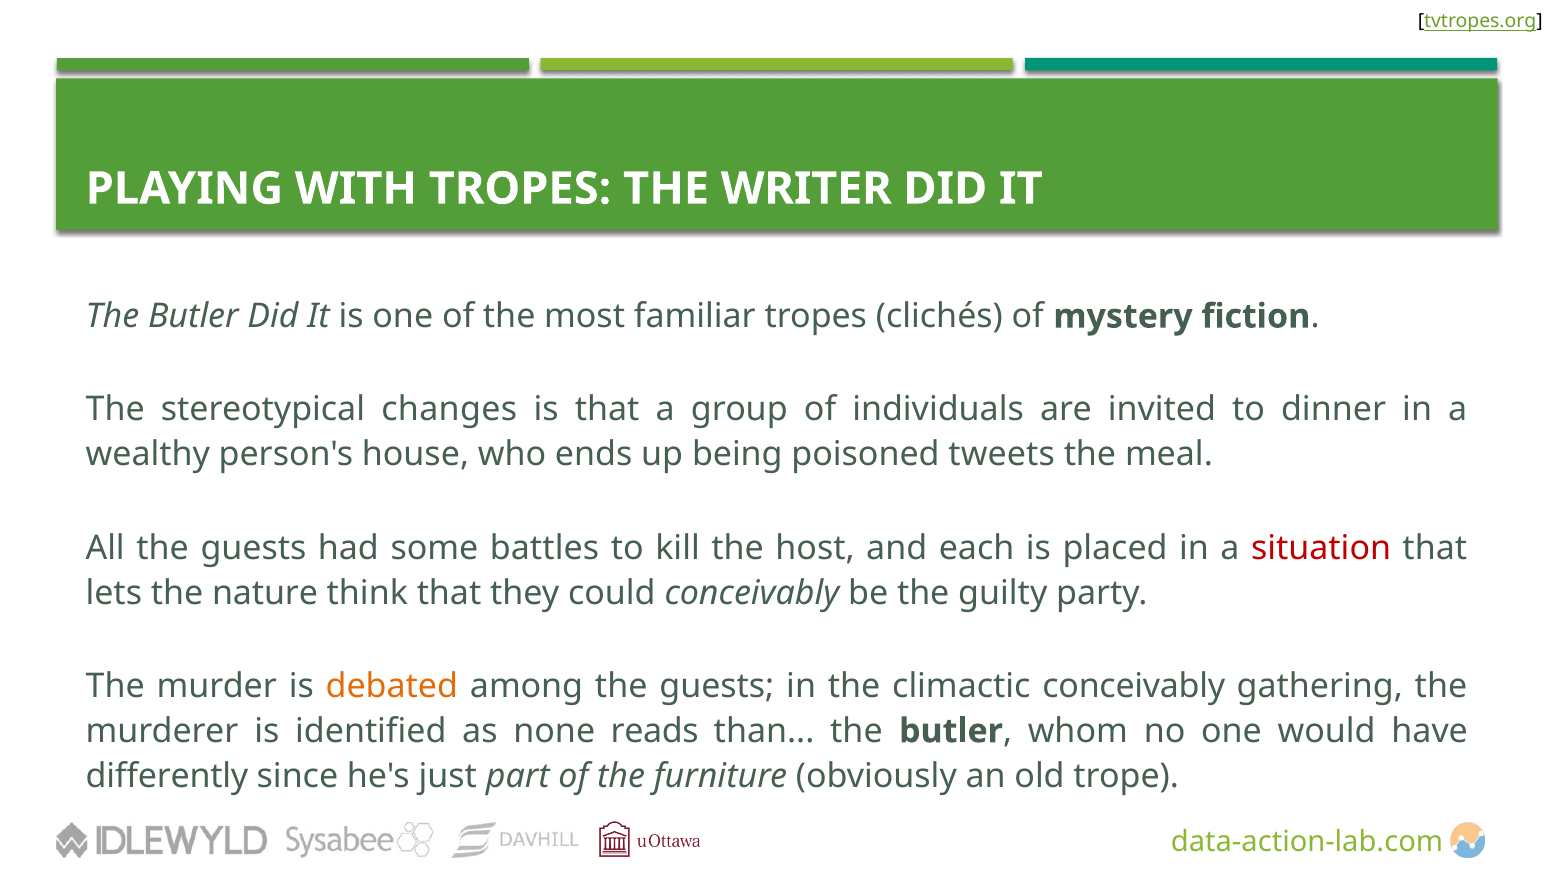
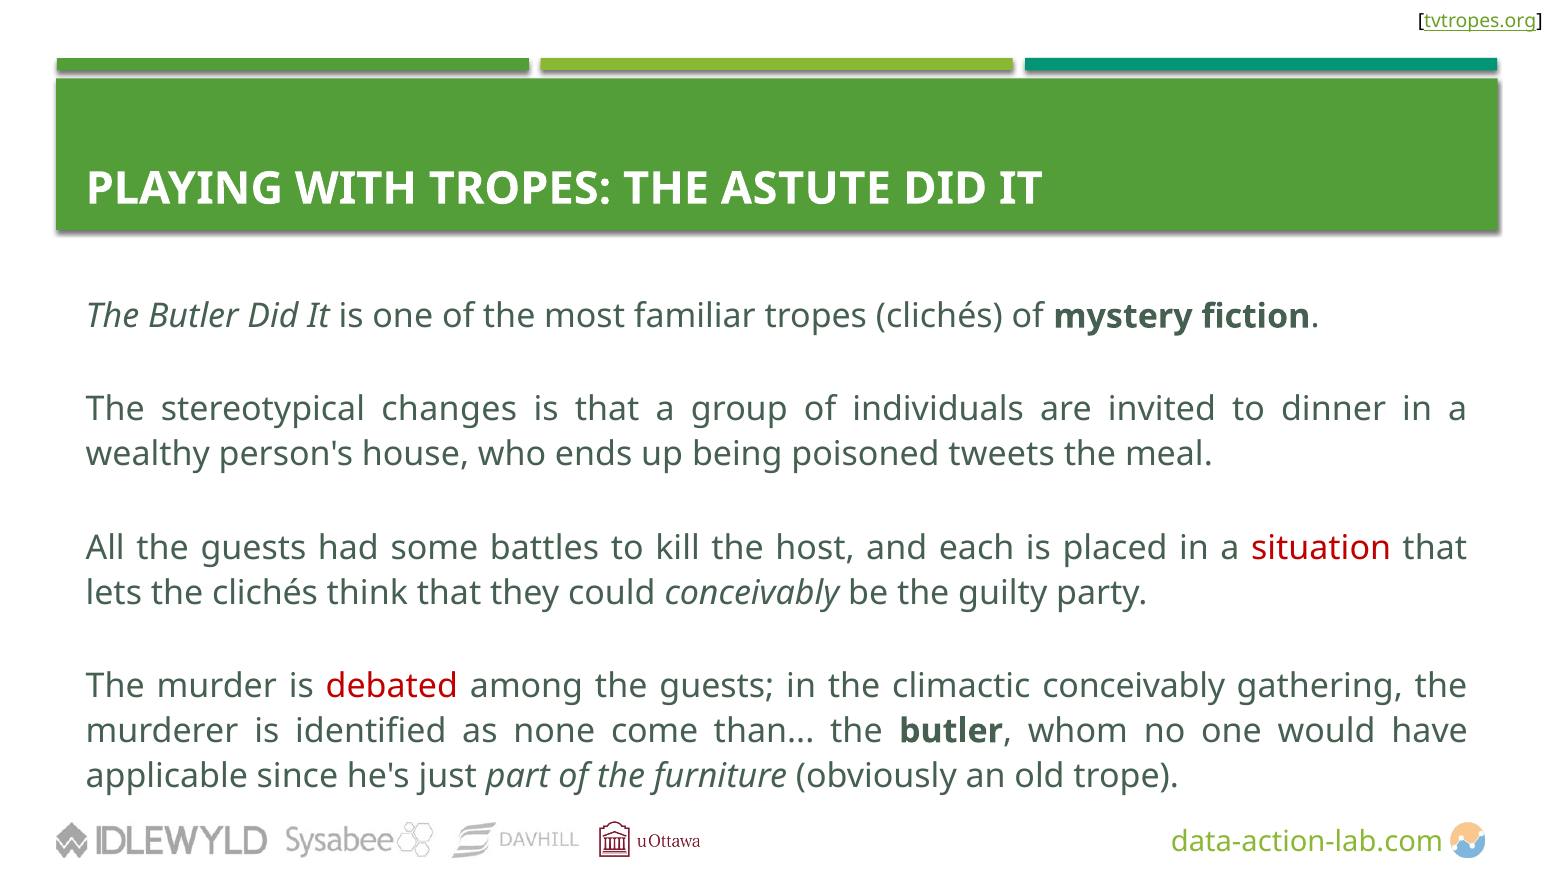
WRITER: WRITER -> ASTUTE (806, 189)
the nature: nature -> clichés (265, 593)
debated colour: orange -> red (392, 686)
reads: reads -> come (655, 731)
differently: differently -> applicable (167, 776)
